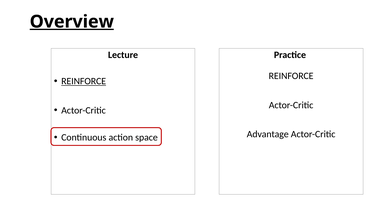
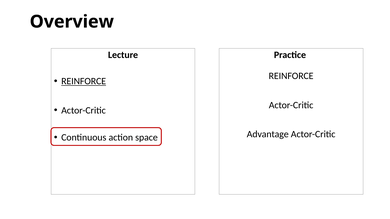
Overview underline: present -> none (72, 22)
